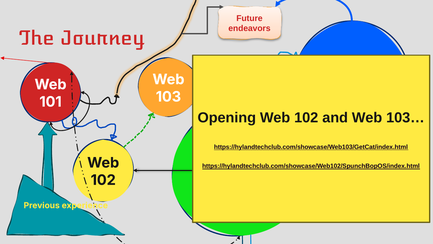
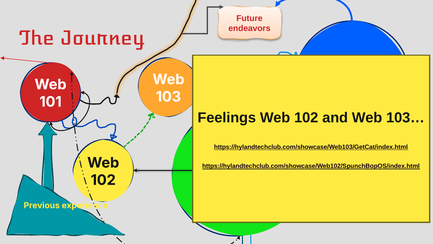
Opening: Opening -> Feelings (227, 118)
